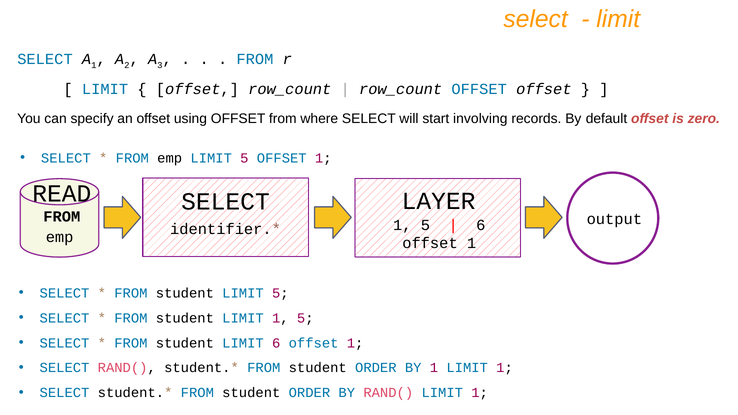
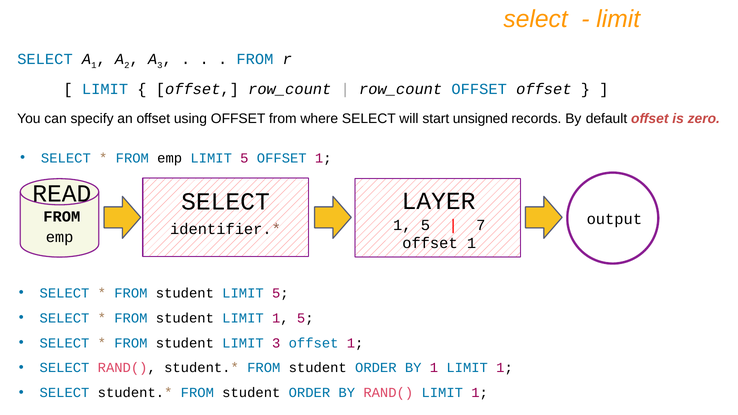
involving: involving -> unsigned (480, 119)
6: 6 -> 7 (481, 225)
LIMIT 6: 6 -> 3 (276, 343)
